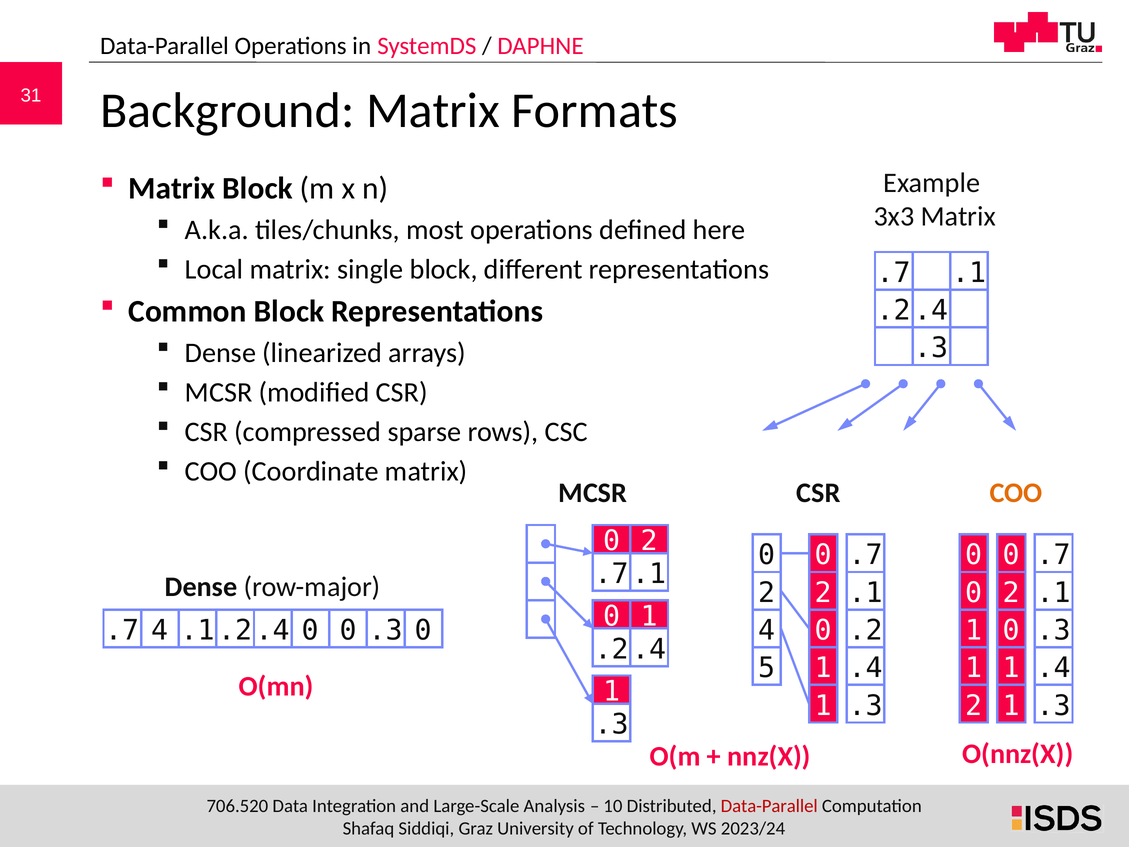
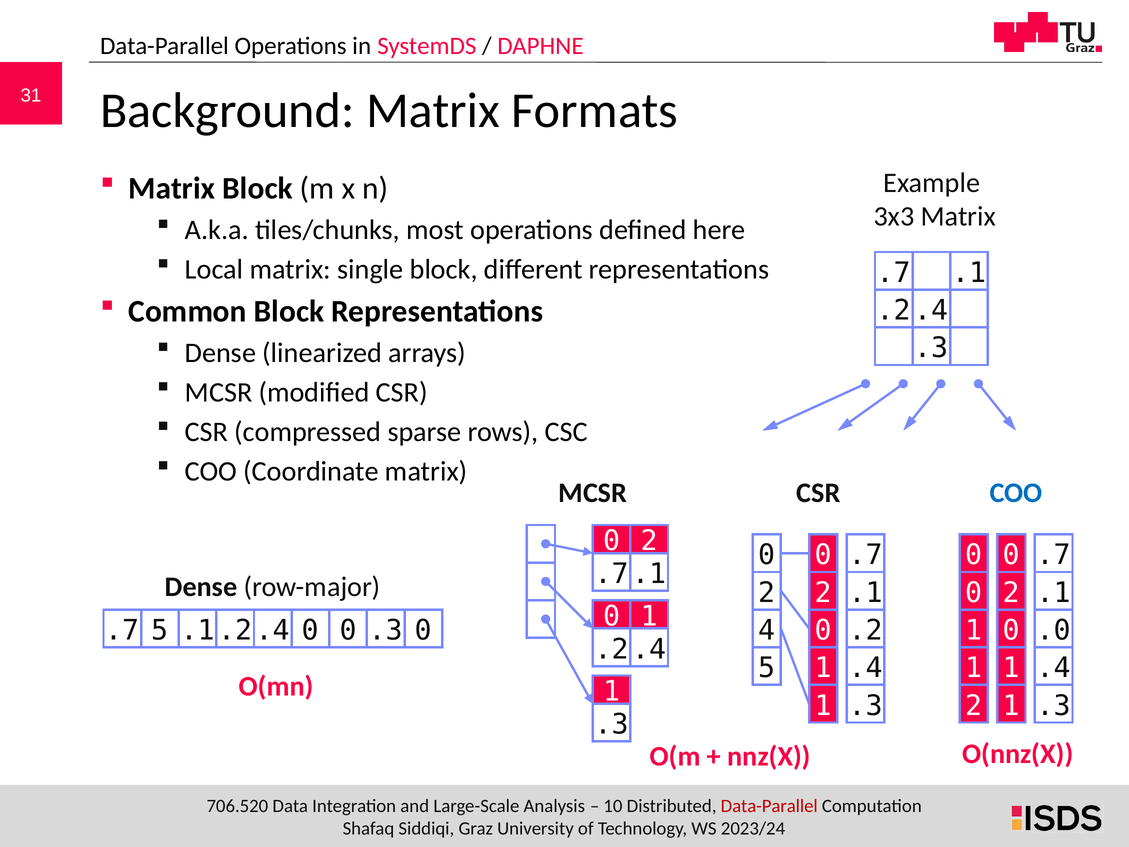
COO colour: orange -> blue (1016, 493)
.7 4: 4 -> 5 (160, 630)
.3: .3 -> .0 (1054, 630)
